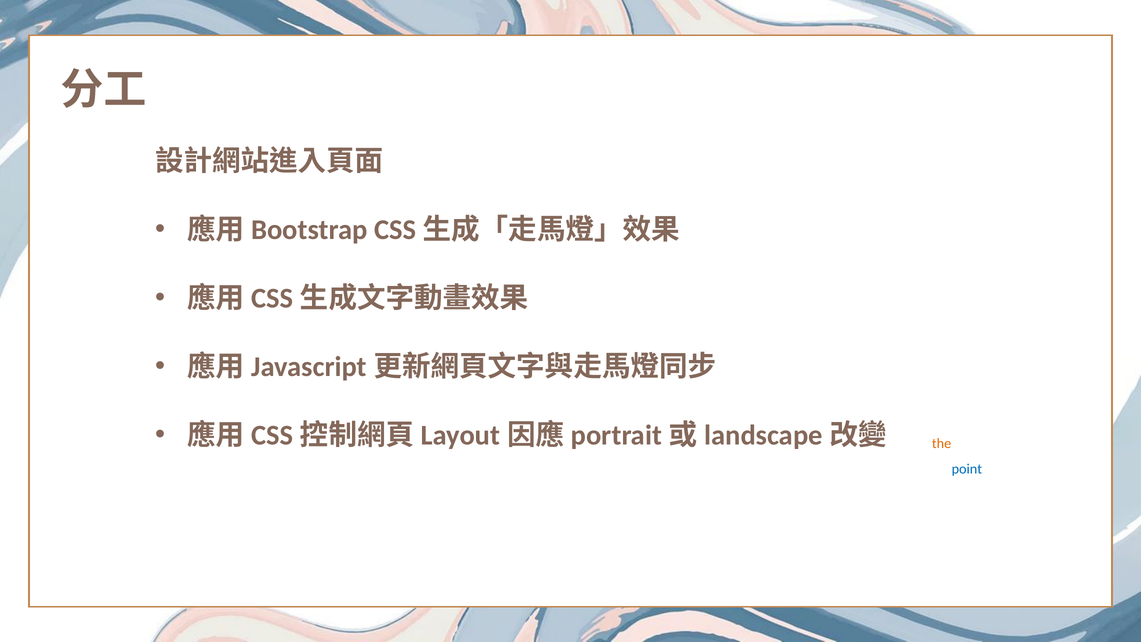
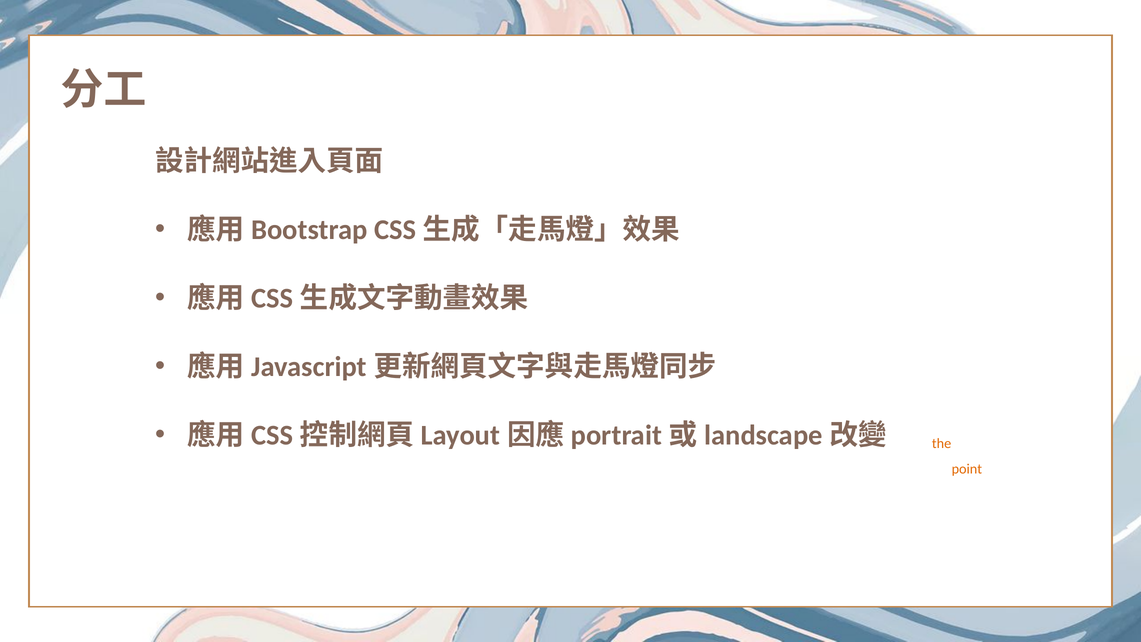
point colour: blue -> orange (967, 469)
